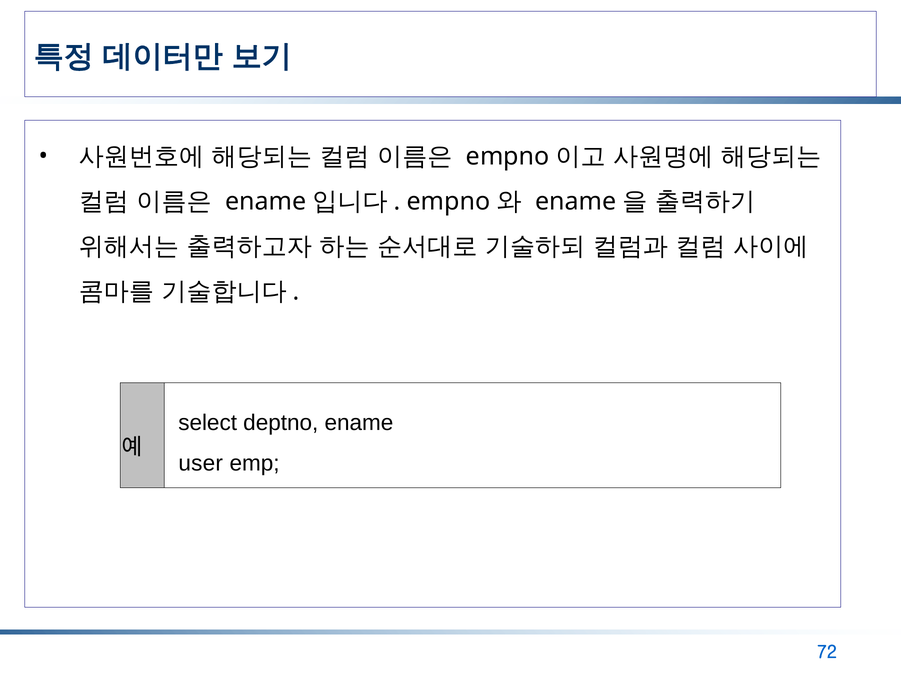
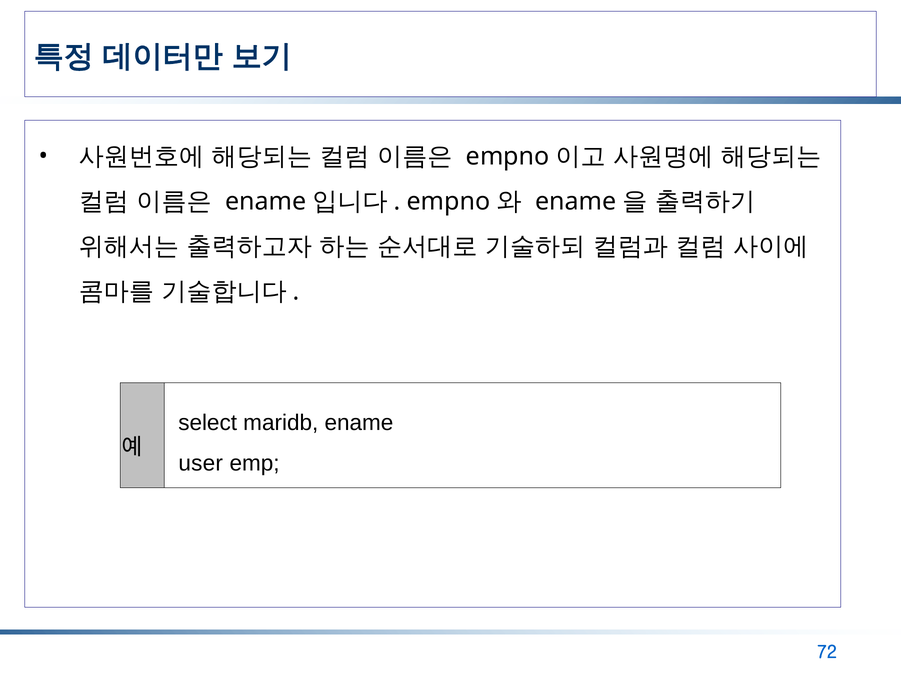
deptno: deptno -> maridb (281, 423)
